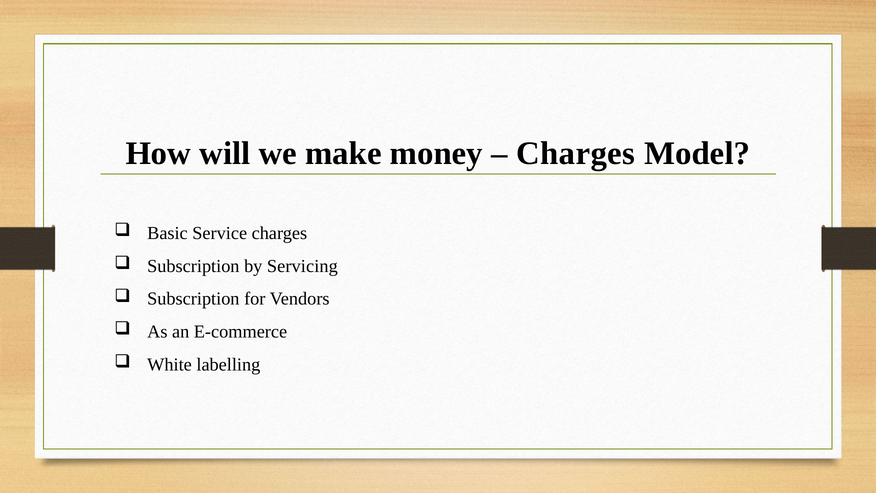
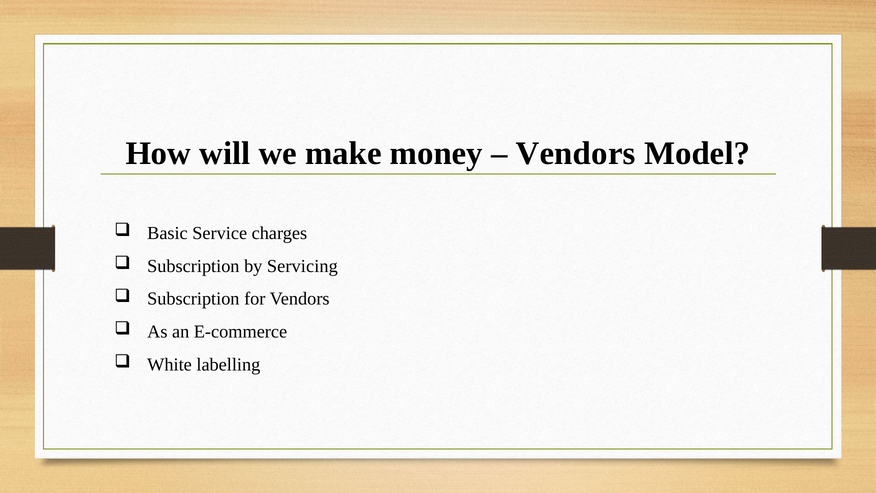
Charges: Charges -> Vendors (576, 153)
